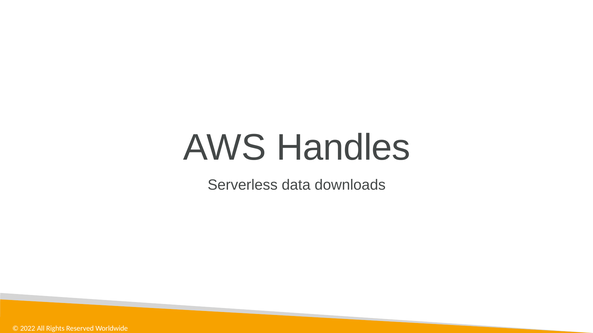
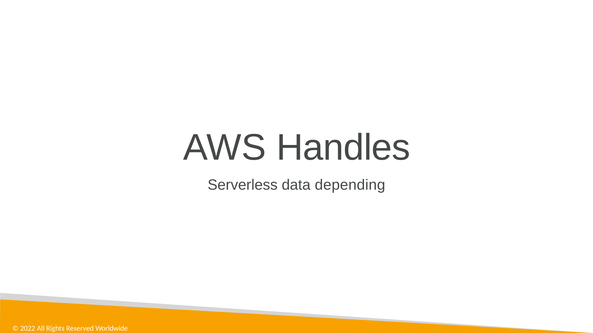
downloads: downloads -> depending (350, 185)
